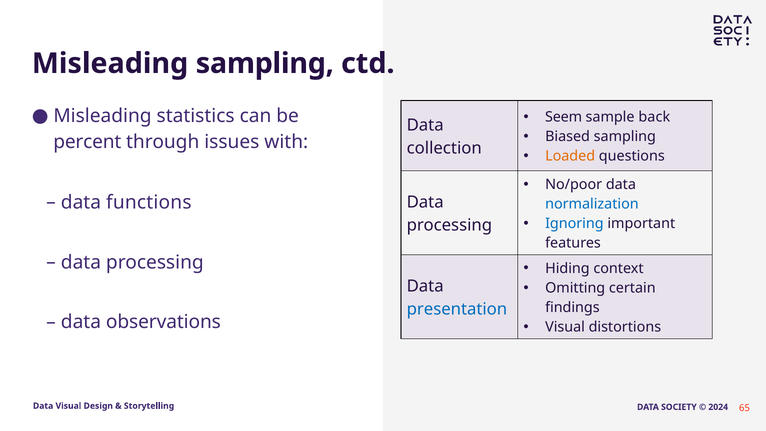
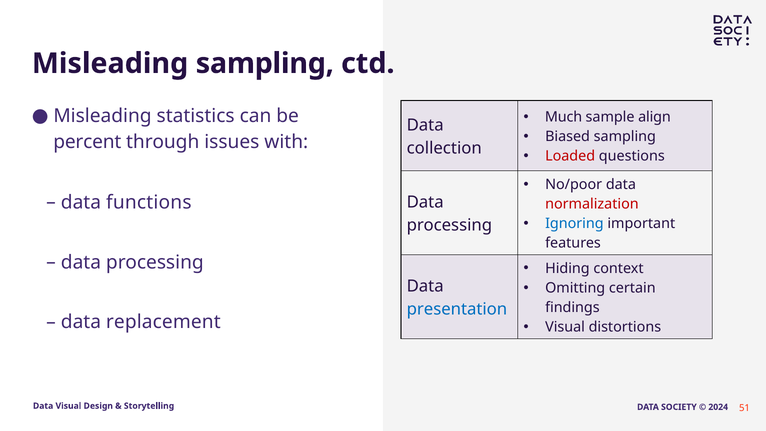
Seem: Seem -> Much (564, 117)
back: back -> align (654, 117)
Loaded colour: orange -> red (570, 156)
normalization colour: blue -> red (592, 204)
observations: observations -> replacement (163, 322)
65: 65 -> 51 (744, 408)
